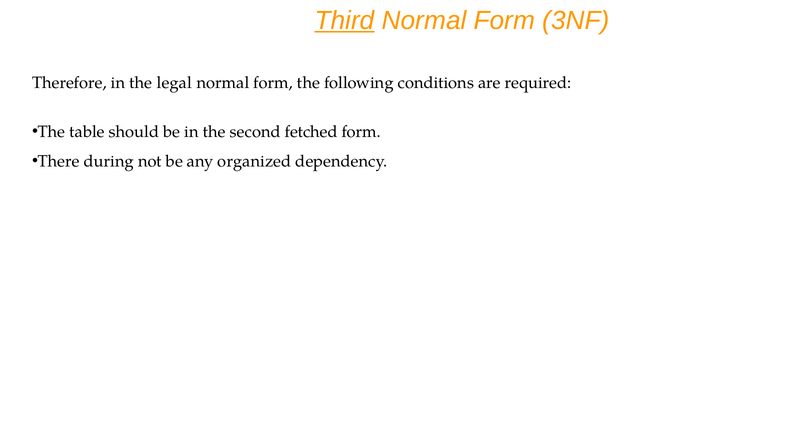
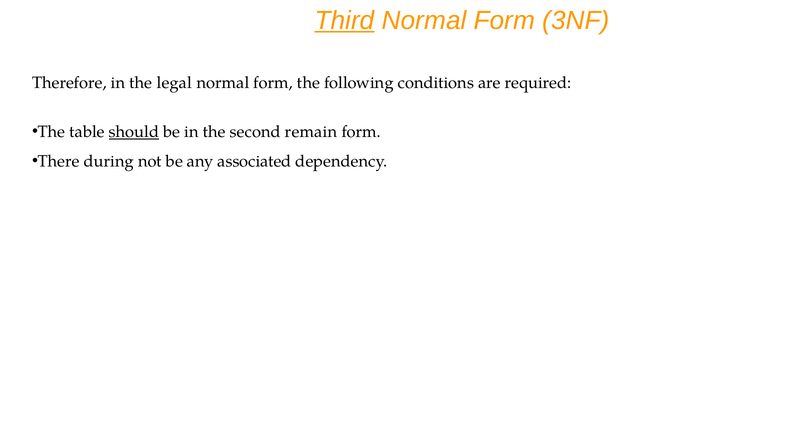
should underline: none -> present (134, 132)
fetched: fetched -> remain (311, 132)
organized: organized -> associated (254, 162)
